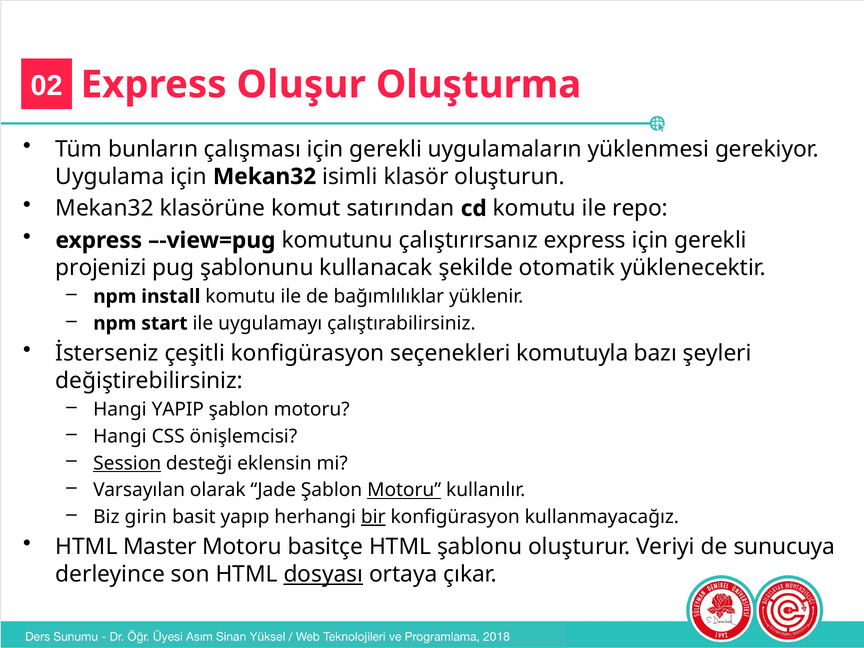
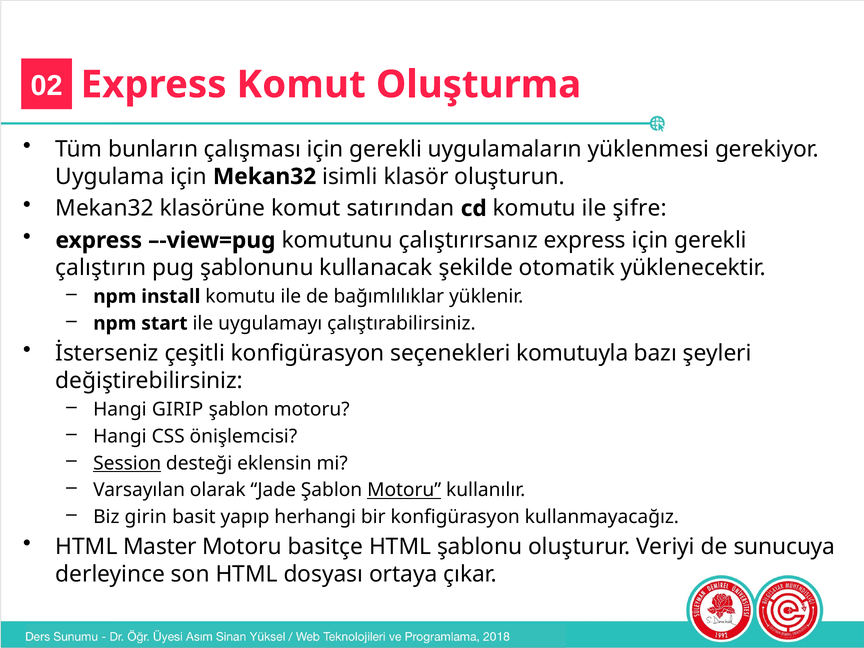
Express Oluşur: Oluşur -> Komut (301, 85)
repo: repo -> şifre (640, 208)
projenizi: projenizi -> çalıştırın (101, 268)
YAPIP: YAPIP -> GIRIP (178, 409)
bir underline: present -> none (373, 517)
dosyası underline: present -> none (323, 574)
